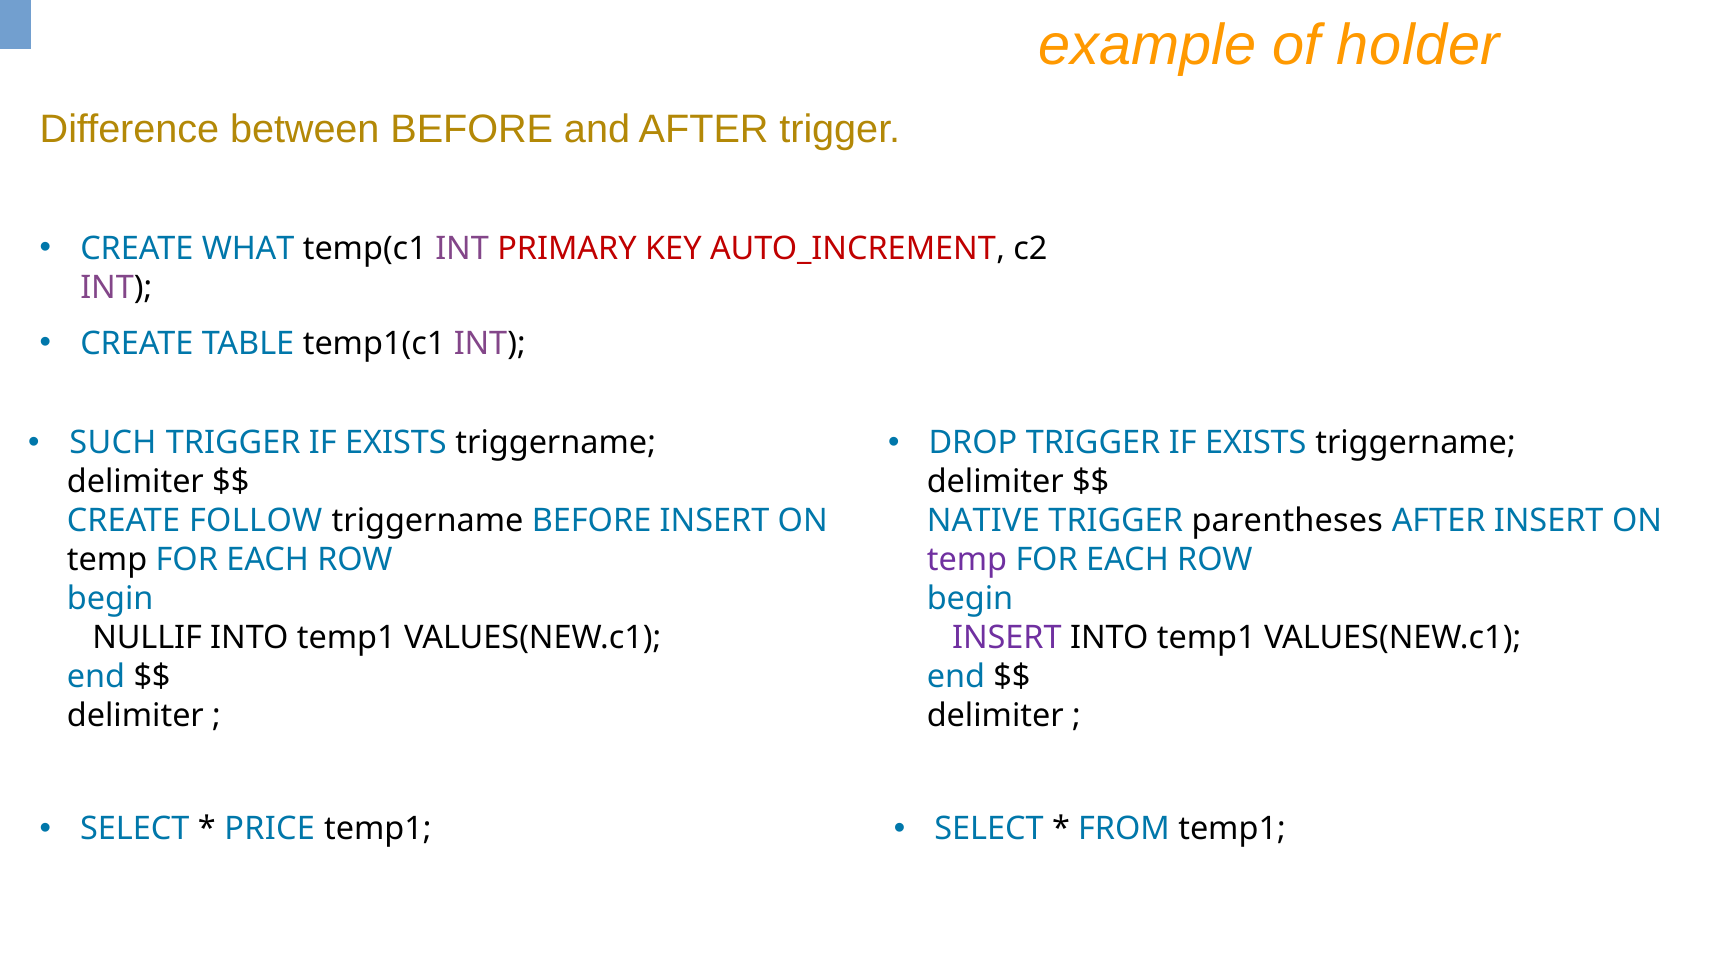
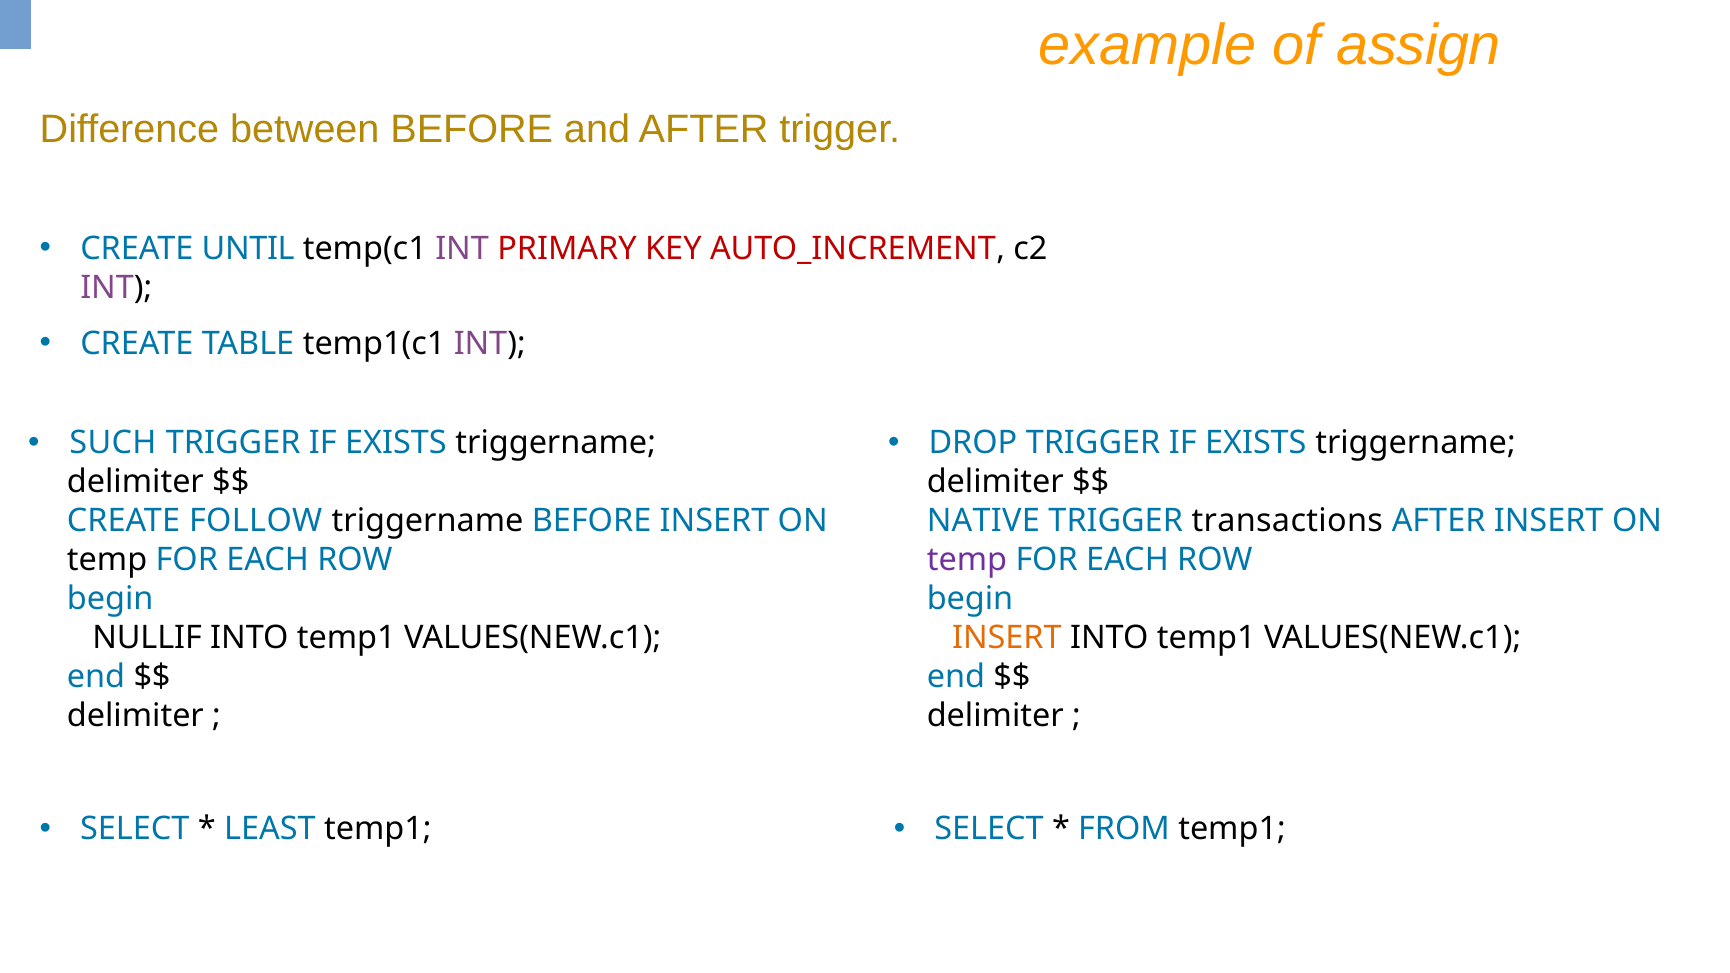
holder: holder -> assign (1419, 45)
WHAT: WHAT -> UNTIL (248, 249)
parentheses: parentheses -> transactions (1287, 521)
INSERT colour: purple -> orange (1007, 638)
PRICE: PRICE -> LEAST (270, 829)
